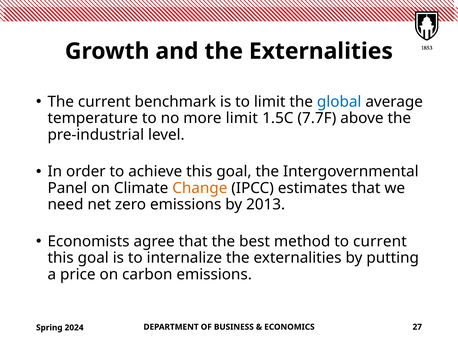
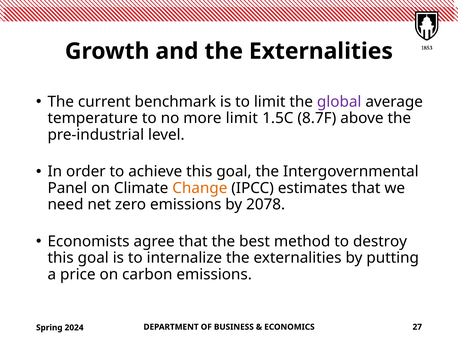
global colour: blue -> purple (339, 102)
7.7F: 7.7F -> 8.7F (317, 118)
2013: 2013 -> 2078 (266, 205)
to current: current -> destroy (380, 242)
